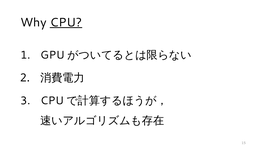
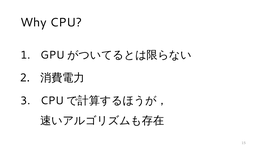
CPU underline: present -> none (66, 22)
